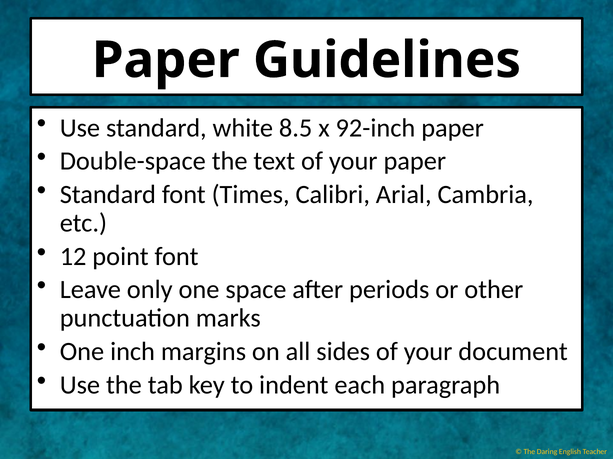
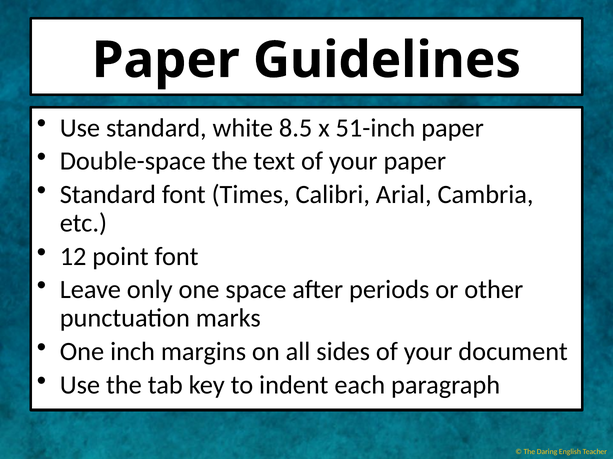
92-inch: 92-inch -> 51-inch (375, 128)
